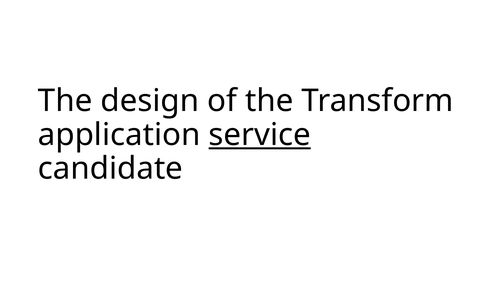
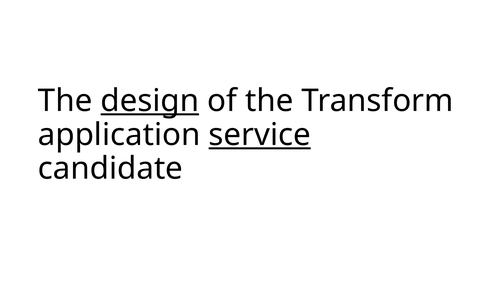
design underline: none -> present (150, 101)
